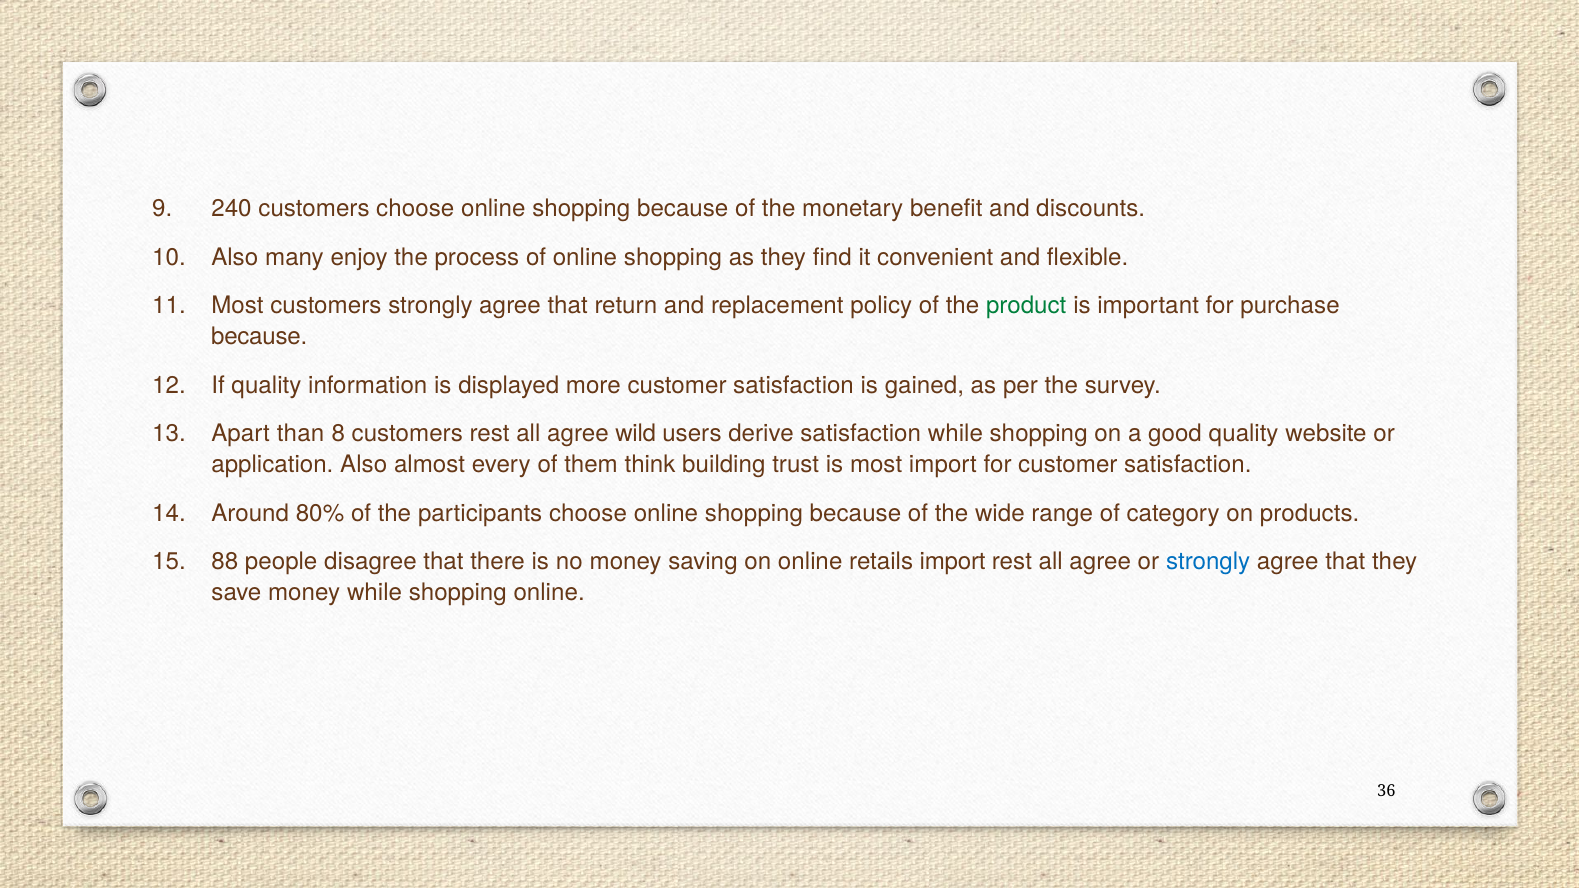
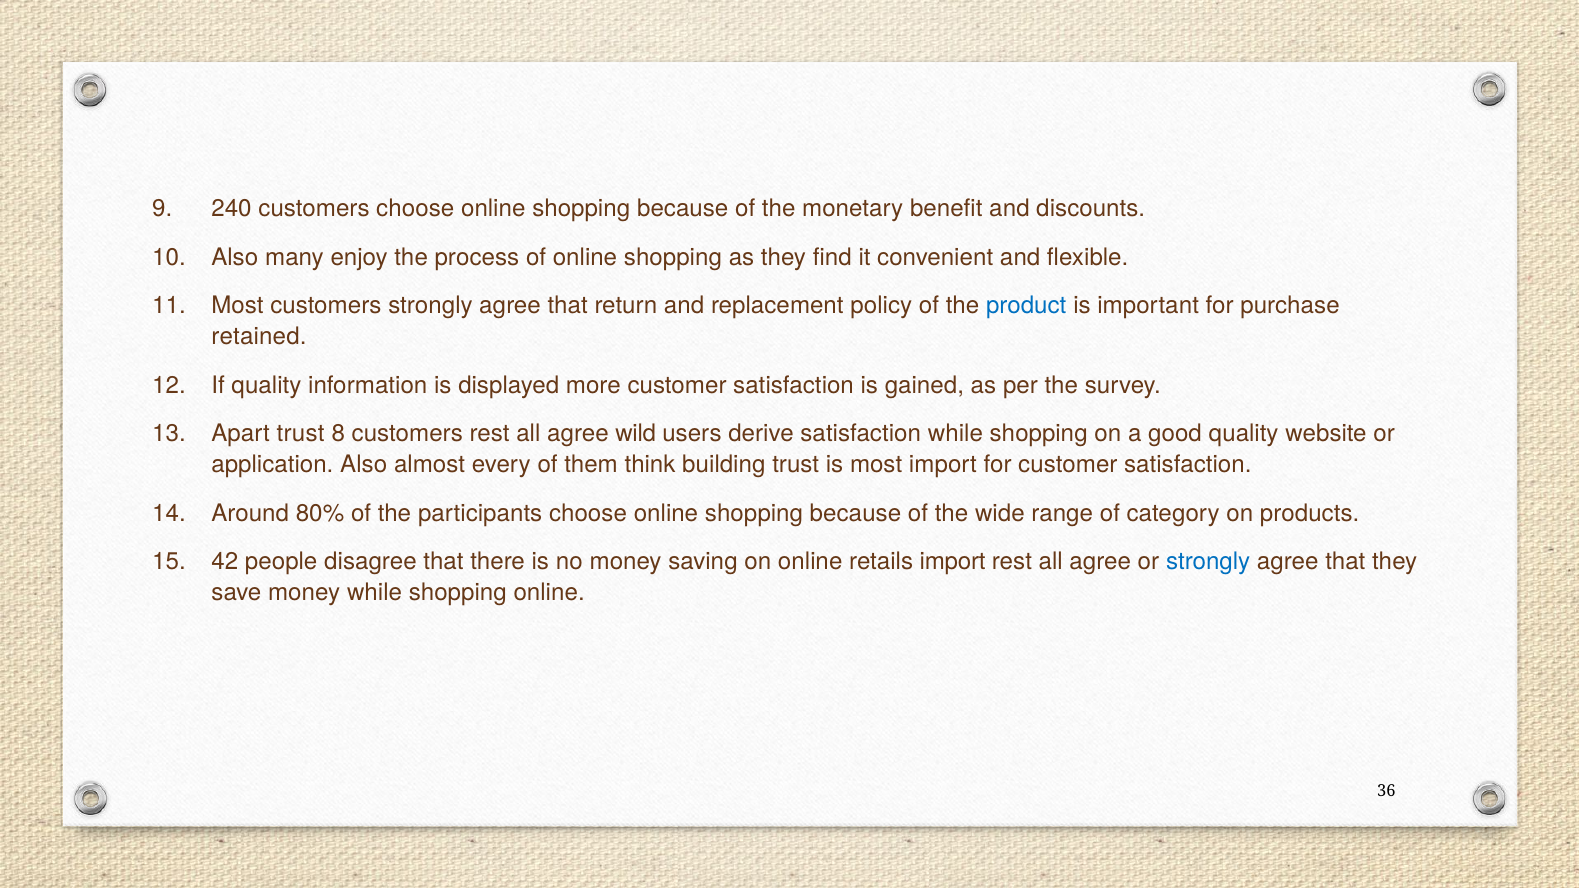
product colour: green -> blue (1026, 306)
because: because -> retained (259, 337)
Apart than: than -> trust (301, 434)
88: 88 -> 42 (225, 562)
